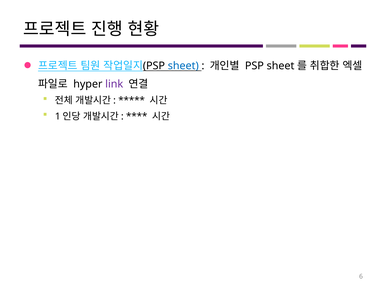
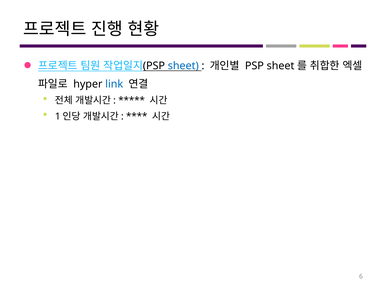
link colour: purple -> blue (114, 84)
